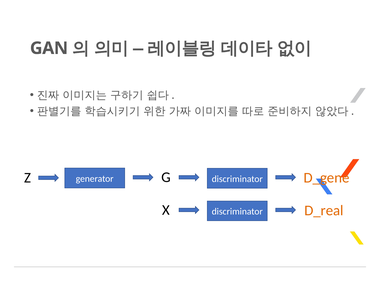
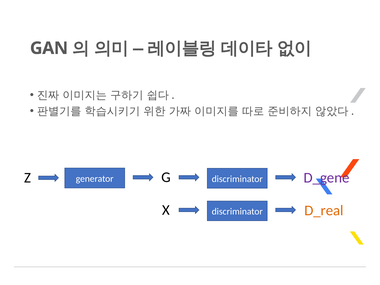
D_gene colour: orange -> purple (327, 178)
